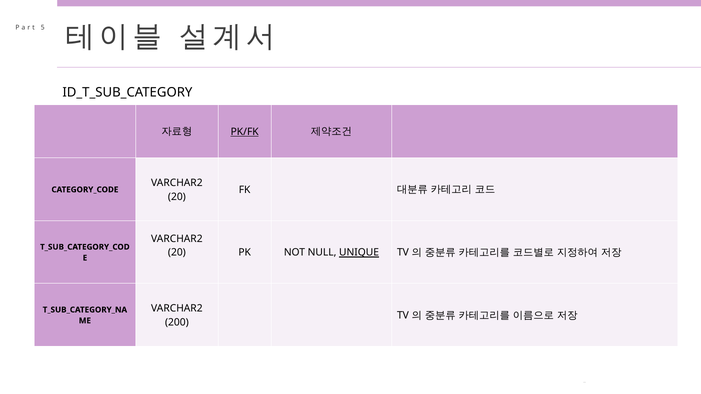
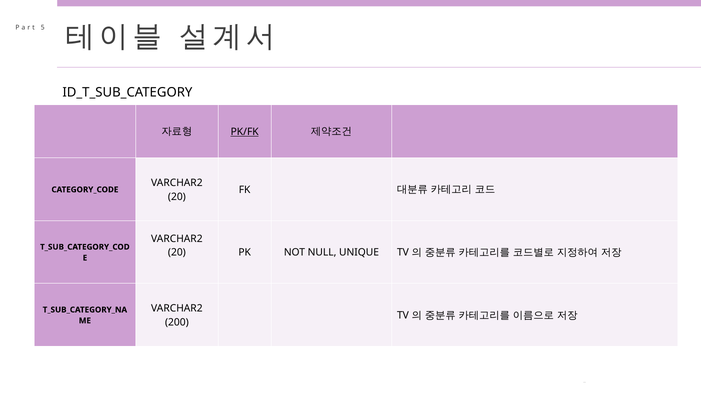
UNIQUE underline: present -> none (359, 253)
